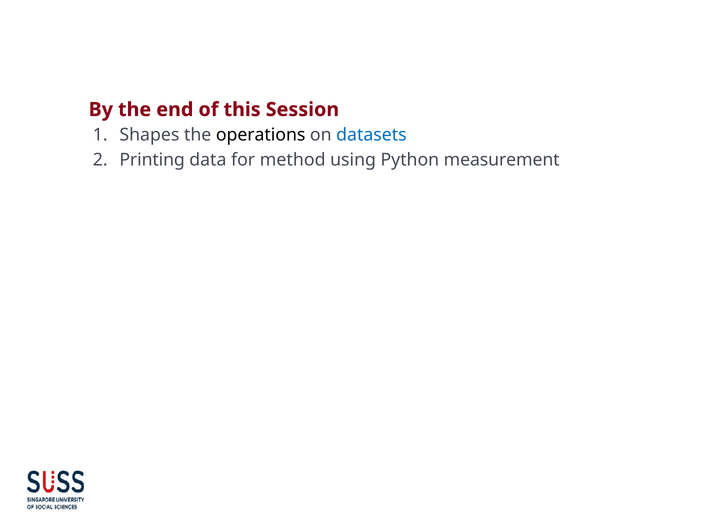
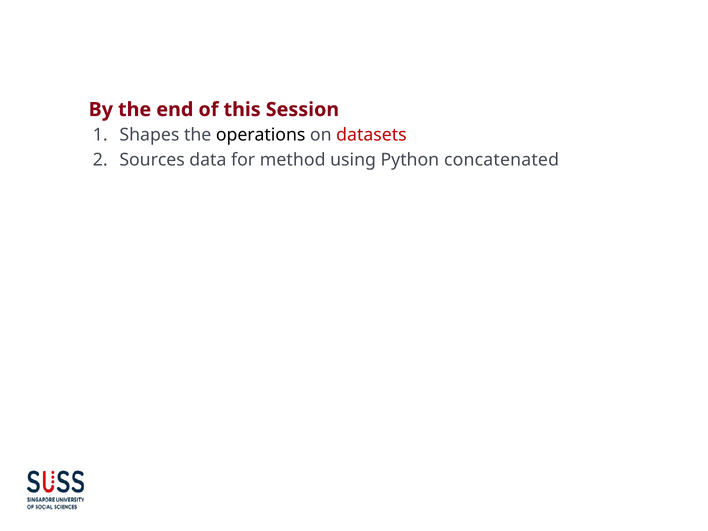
datasets colour: blue -> red (371, 135)
Printing: Printing -> Sources (152, 160)
measurement: measurement -> concatenated (502, 160)
